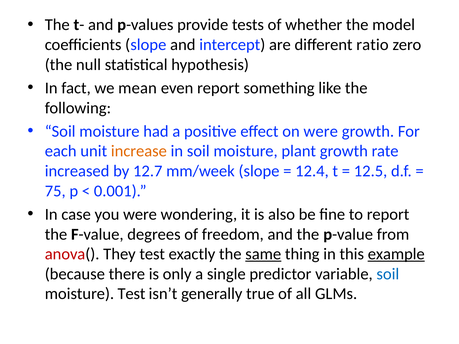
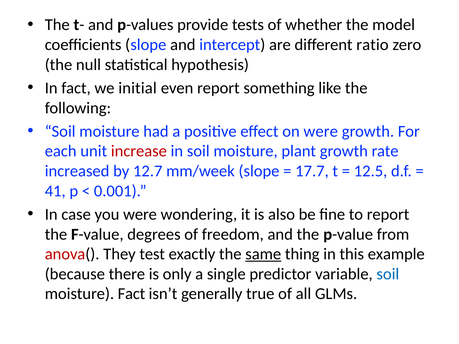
mean: mean -> initial (138, 88)
increase colour: orange -> red (139, 151)
12.4: 12.4 -> 17.7 (312, 171)
75: 75 -> 41 (55, 191)
example underline: present -> none (396, 254)
moisture Test: Test -> Fact (131, 294)
